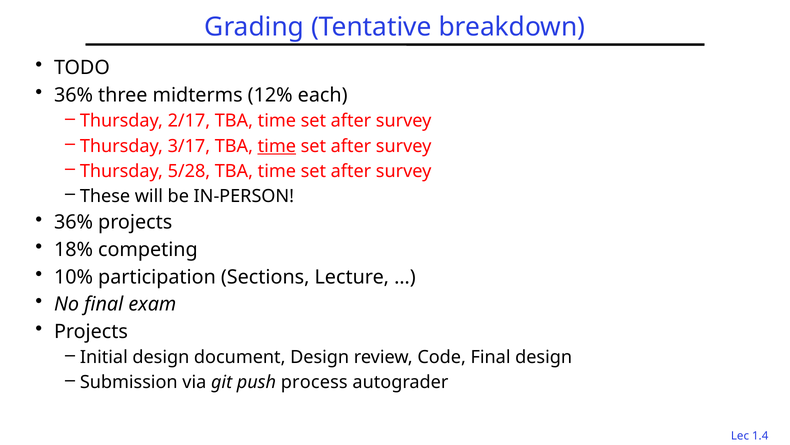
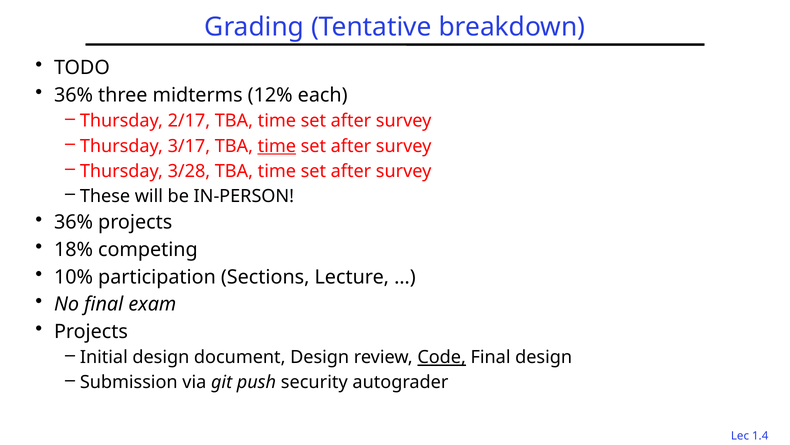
5/28: 5/28 -> 3/28 (189, 171)
Code underline: none -> present (442, 357)
process: process -> security (314, 382)
